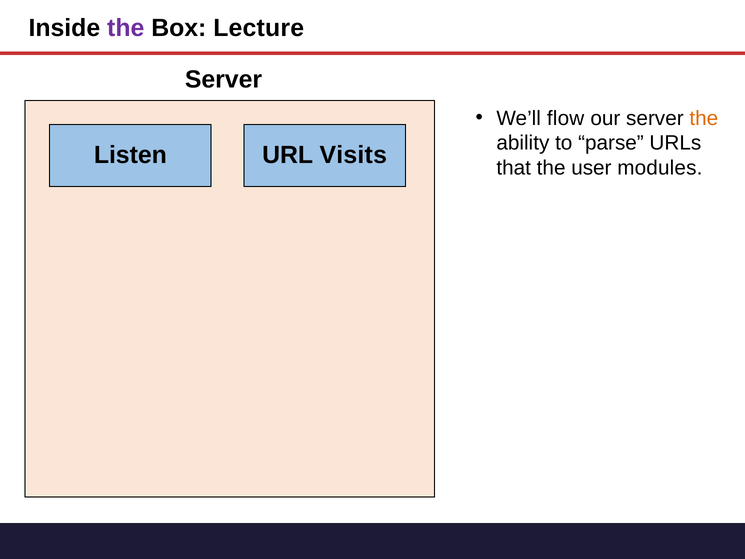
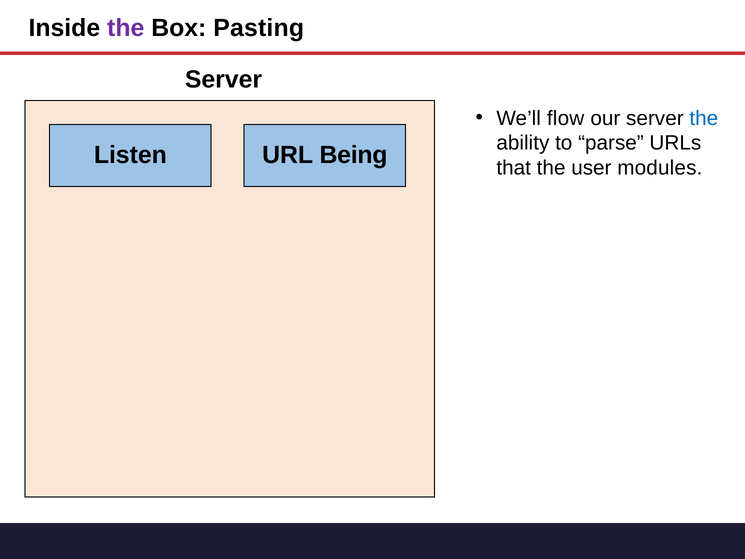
Lecture: Lecture -> Pasting (259, 28)
the colour: orange -> blue (704, 118)
Visits: Visits -> Being (353, 155)
